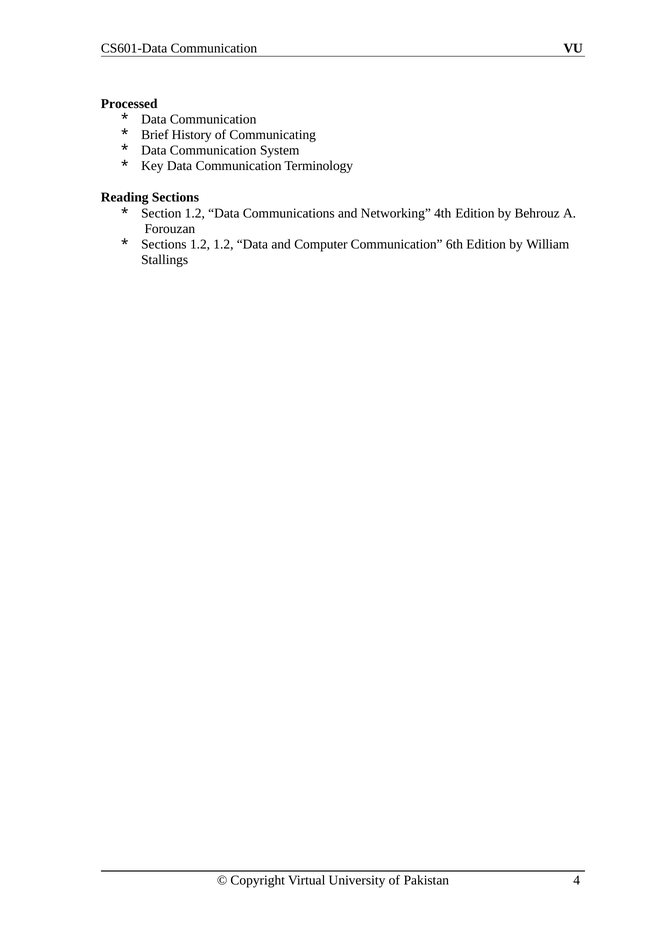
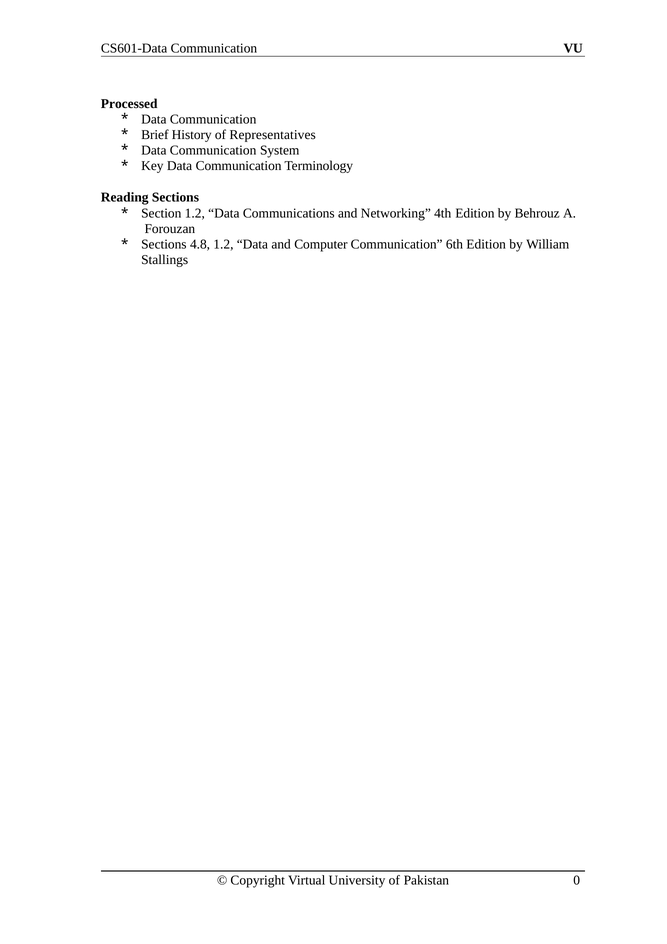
Communicating: Communicating -> Representatives (273, 135)
Sections 1.2: 1.2 -> 4.8 (200, 244)
4: 4 -> 0 (577, 880)
